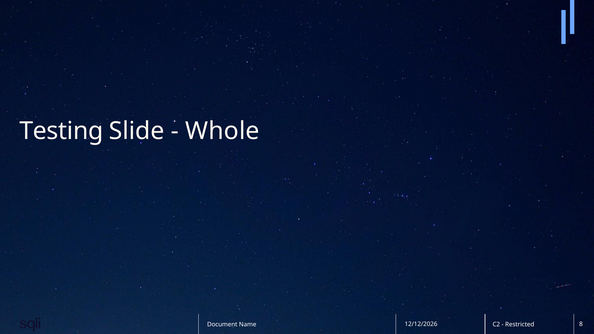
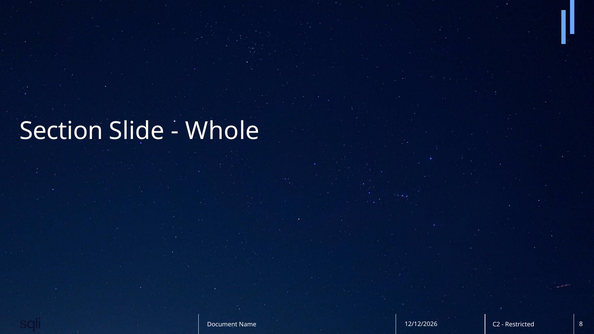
Testing: Testing -> Section (61, 131)
